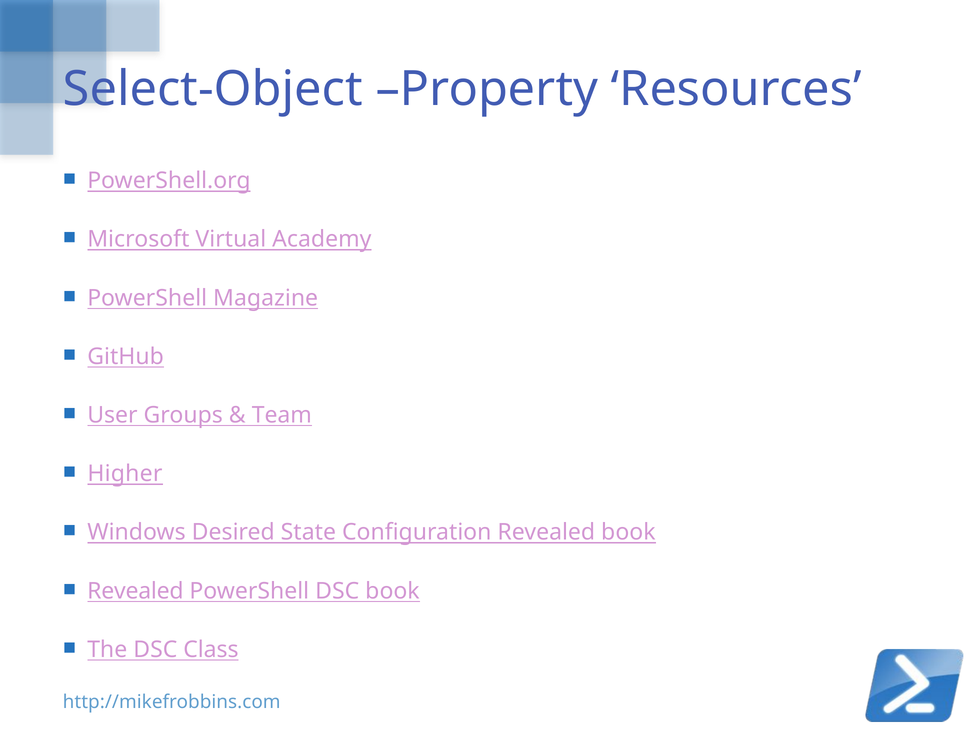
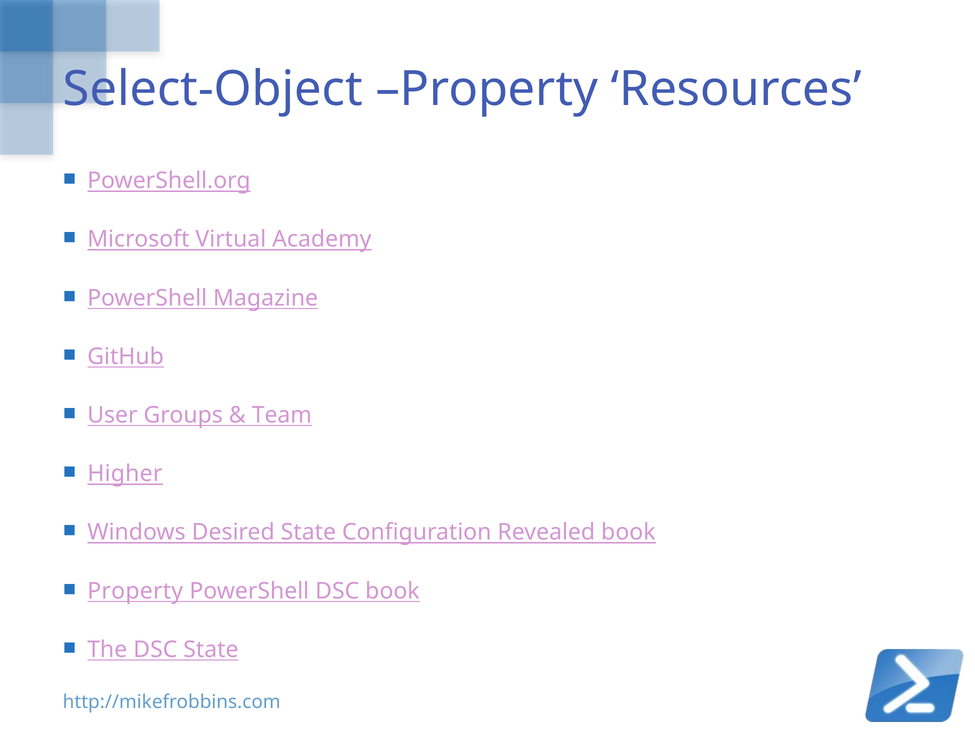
Revealed: Revealed -> Property (135, 591)
DSC Class: Class -> State (211, 650)
